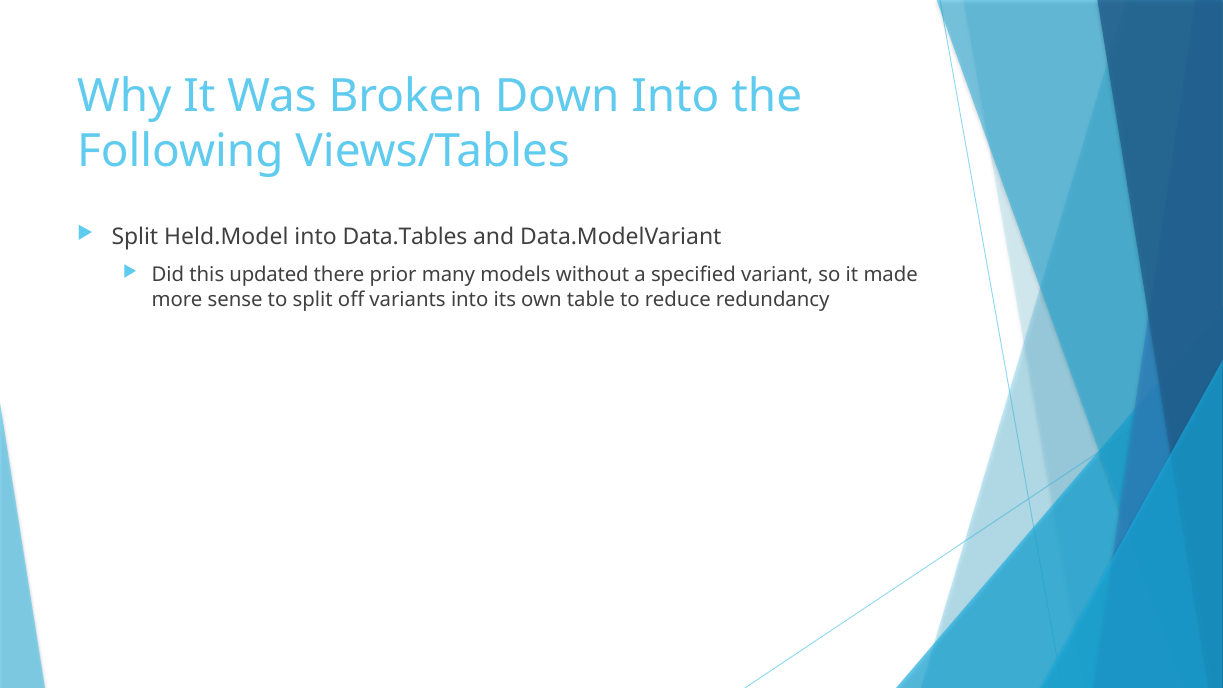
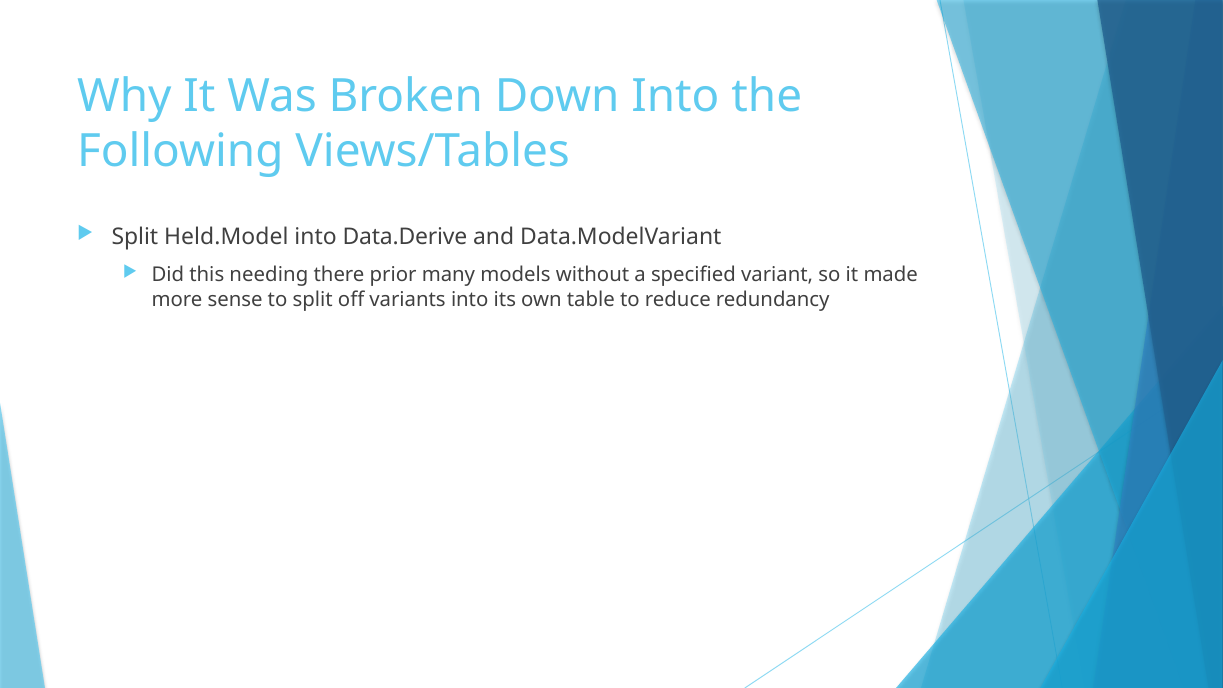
Data.Tables: Data.Tables -> Data.Derive (405, 237)
updated: updated -> needing (269, 275)
